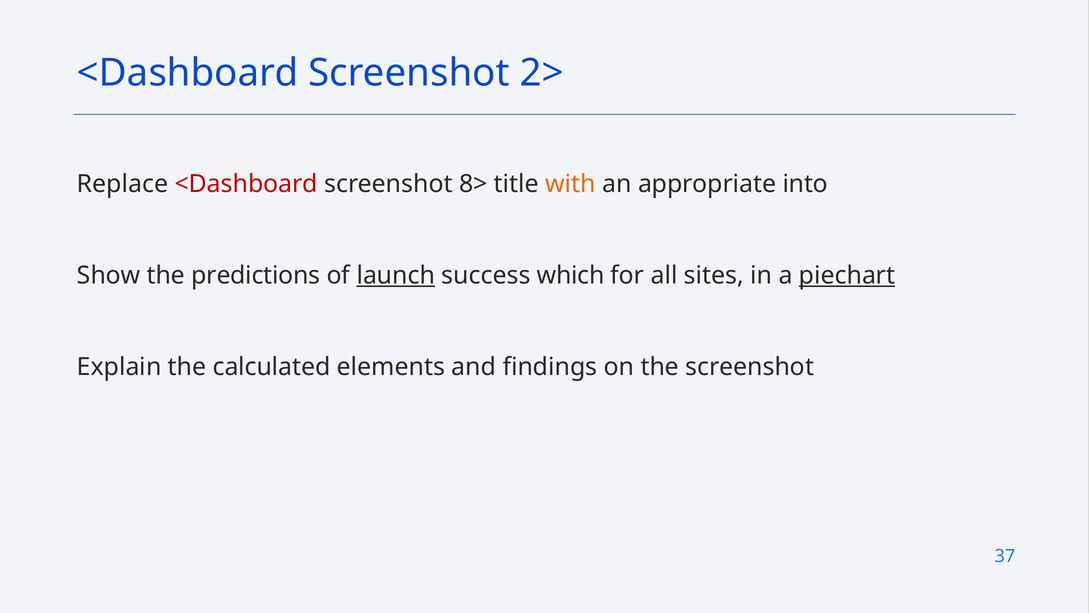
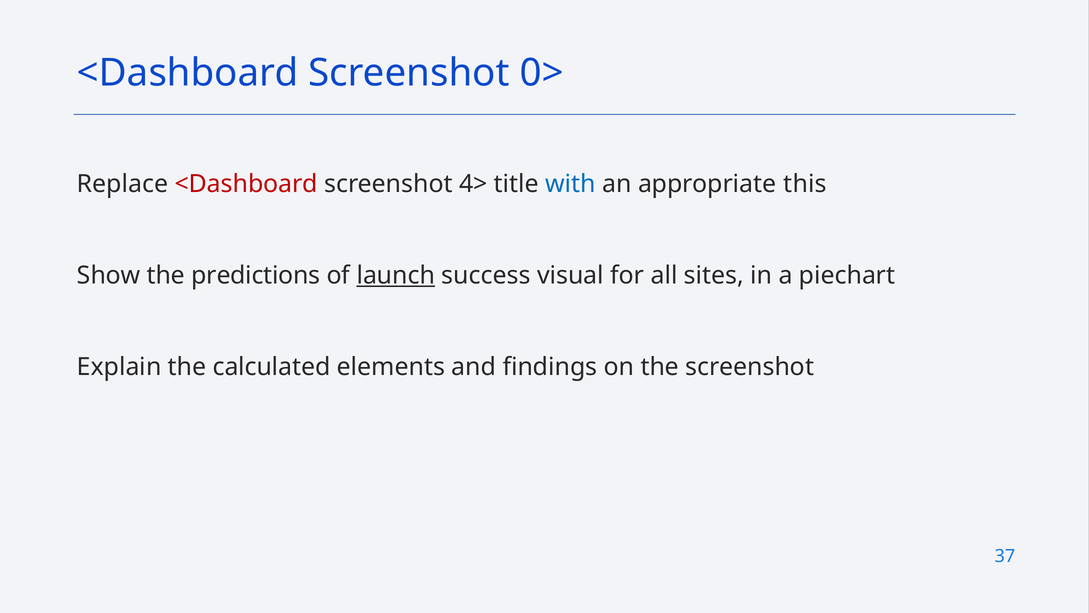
2>: 2> -> 0> (542, 73)
8>: 8> -> 4> (473, 184)
with colour: orange -> blue (571, 184)
into: into -> this (805, 184)
which: which -> visual (570, 275)
piechart underline: present -> none (847, 275)
